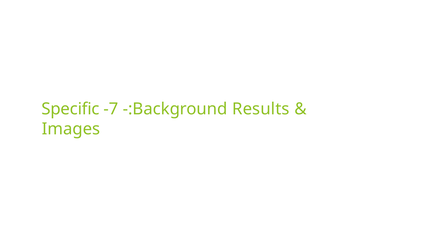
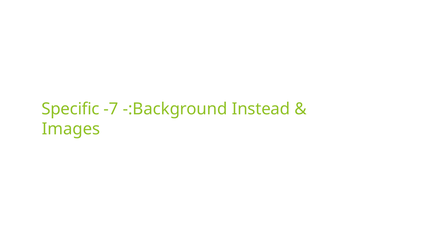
Results: Results -> Instead (261, 109)
